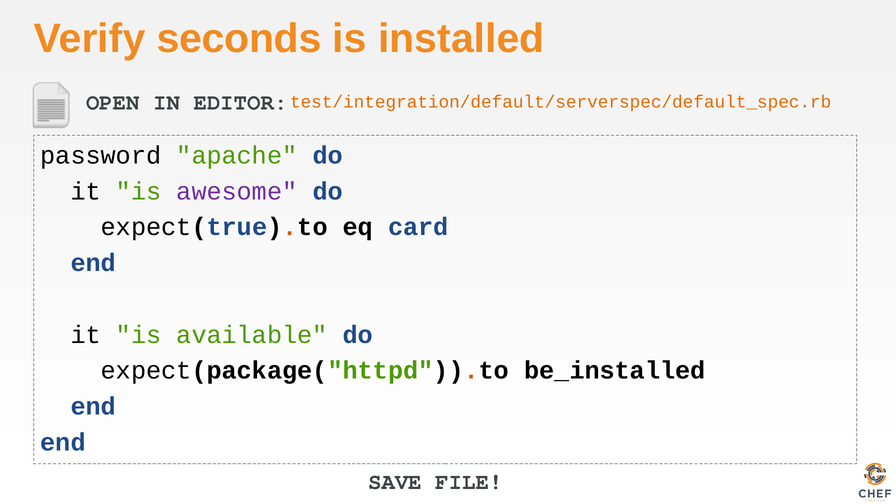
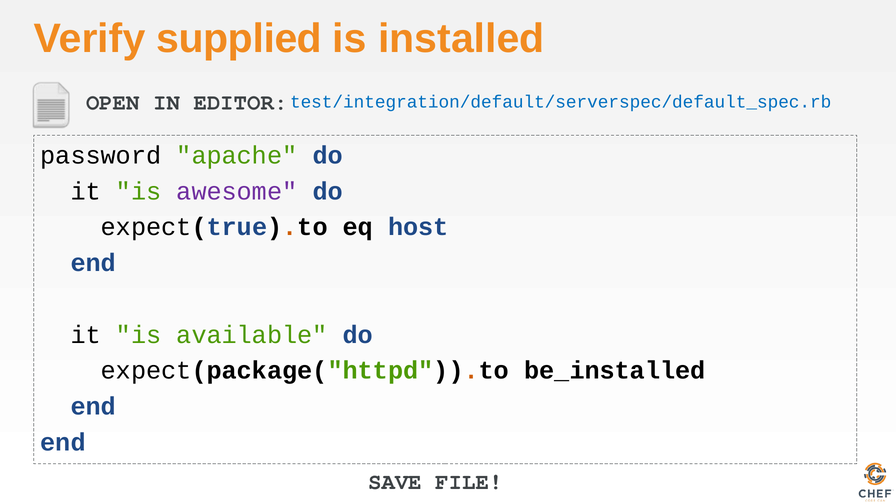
seconds: seconds -> supplied (239, 39)
test/integration/default/serverspec/default_spec.rb colour: orange -> blue (561, 102)
card: card -> host (418, 227)
